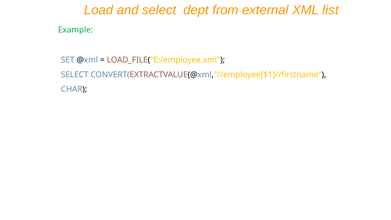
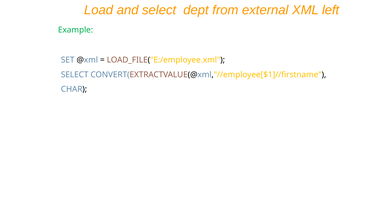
list: list -> left (331, 10)
